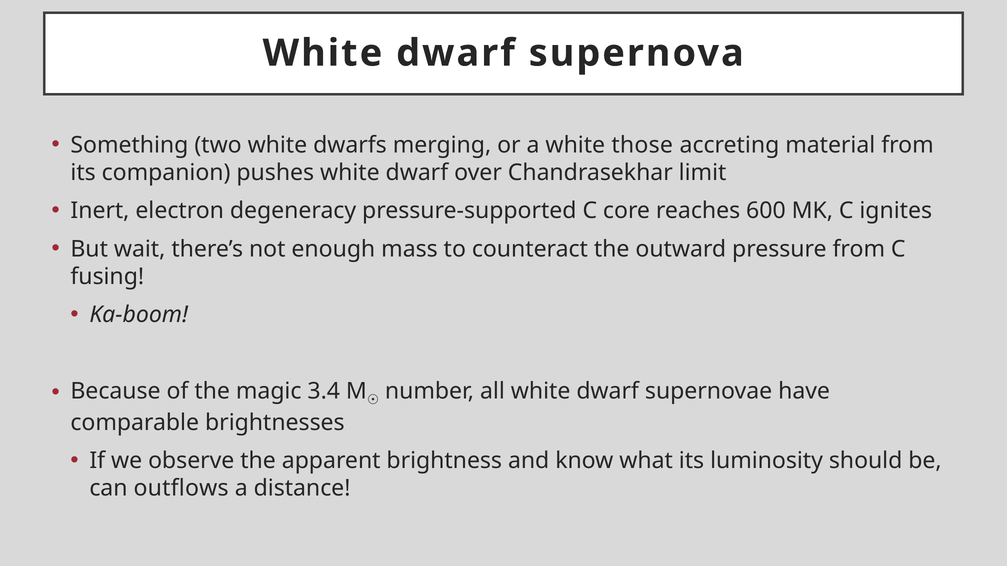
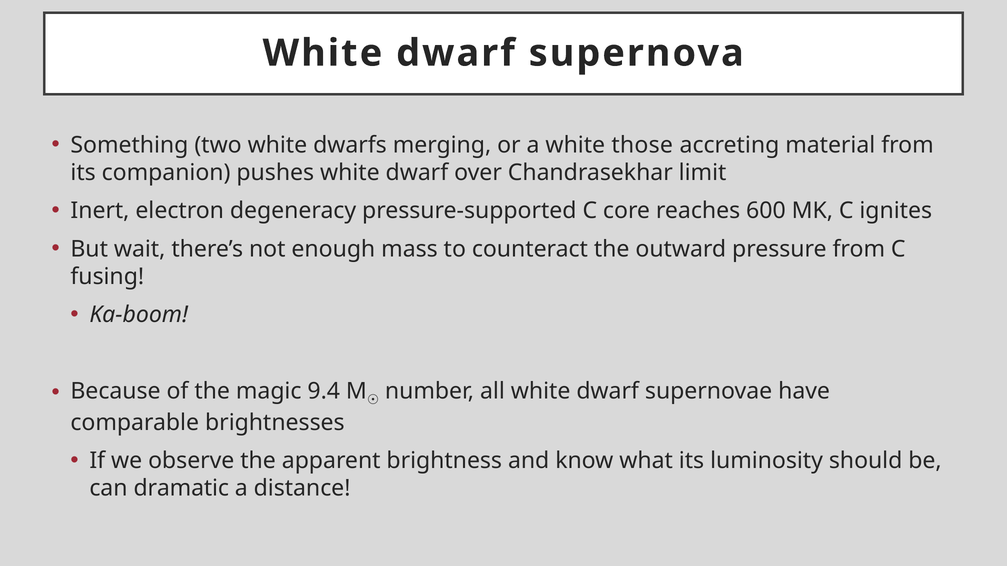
3.4: 3.4 -> 9.4 (324, 391)
outflows: outflows -> dramatic (181, 489)
